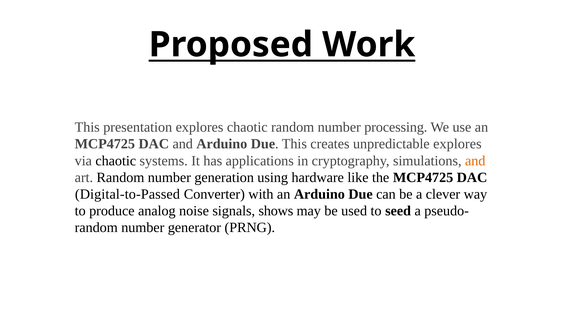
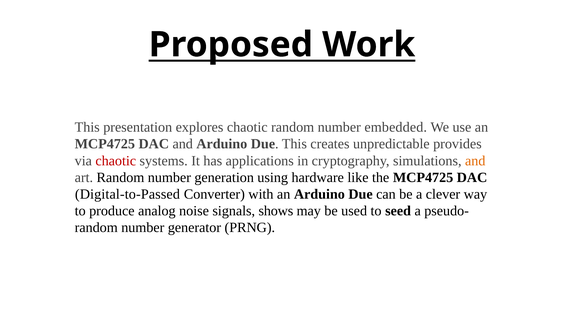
processing: processing -> embedded (396, 127)
unpredictable explores: explores -> provides (457, 144)
chaotic colour: black -> red (116, 161)
